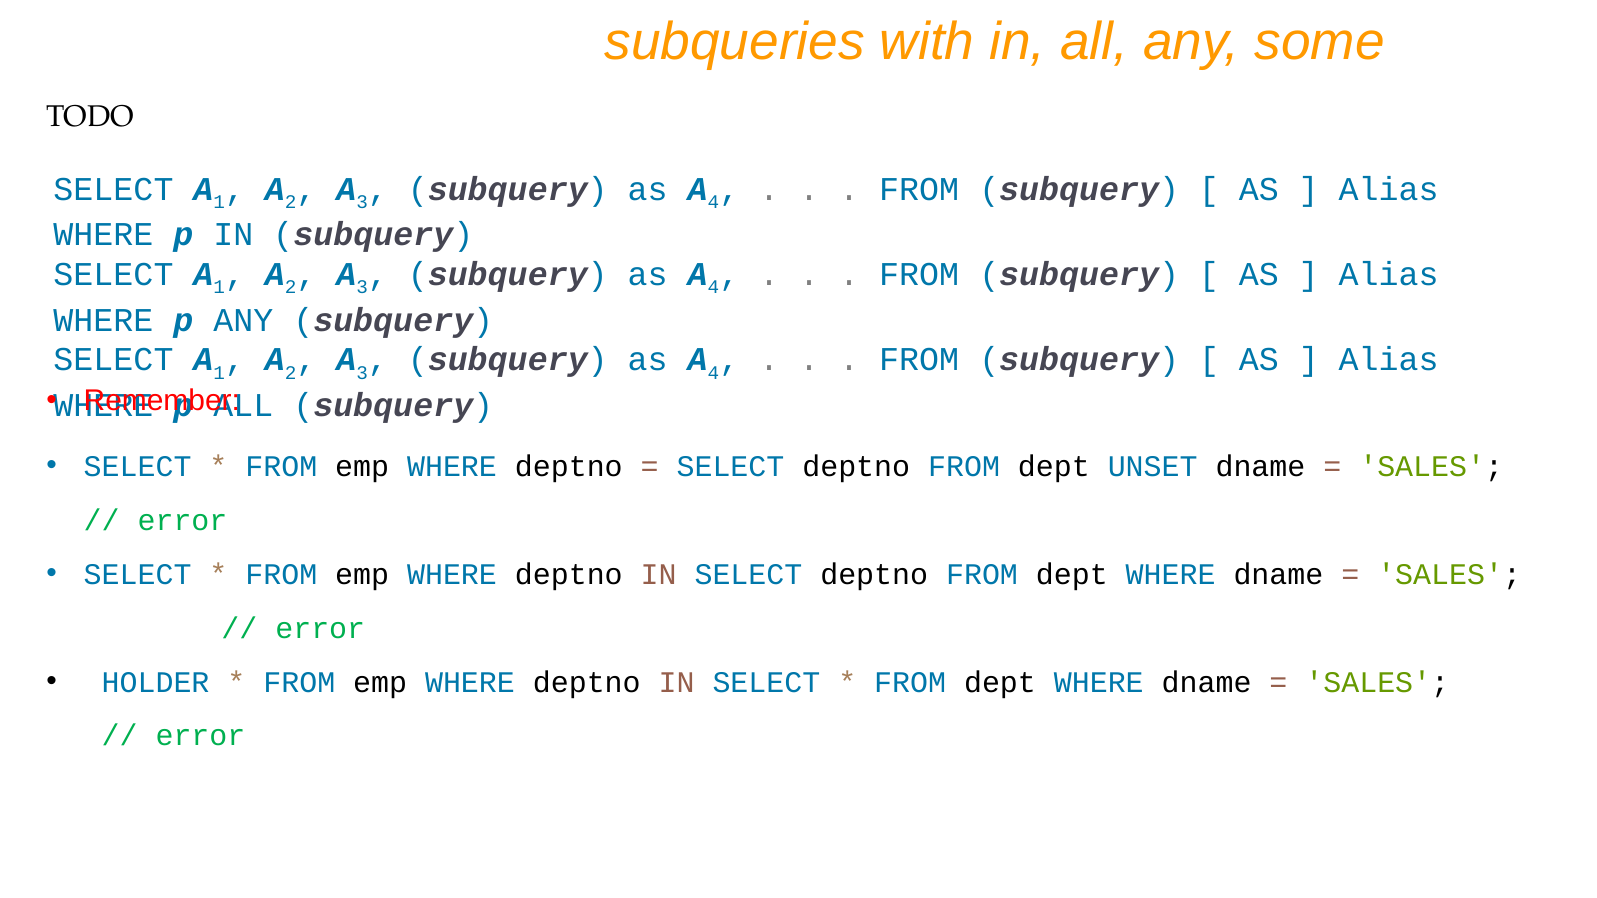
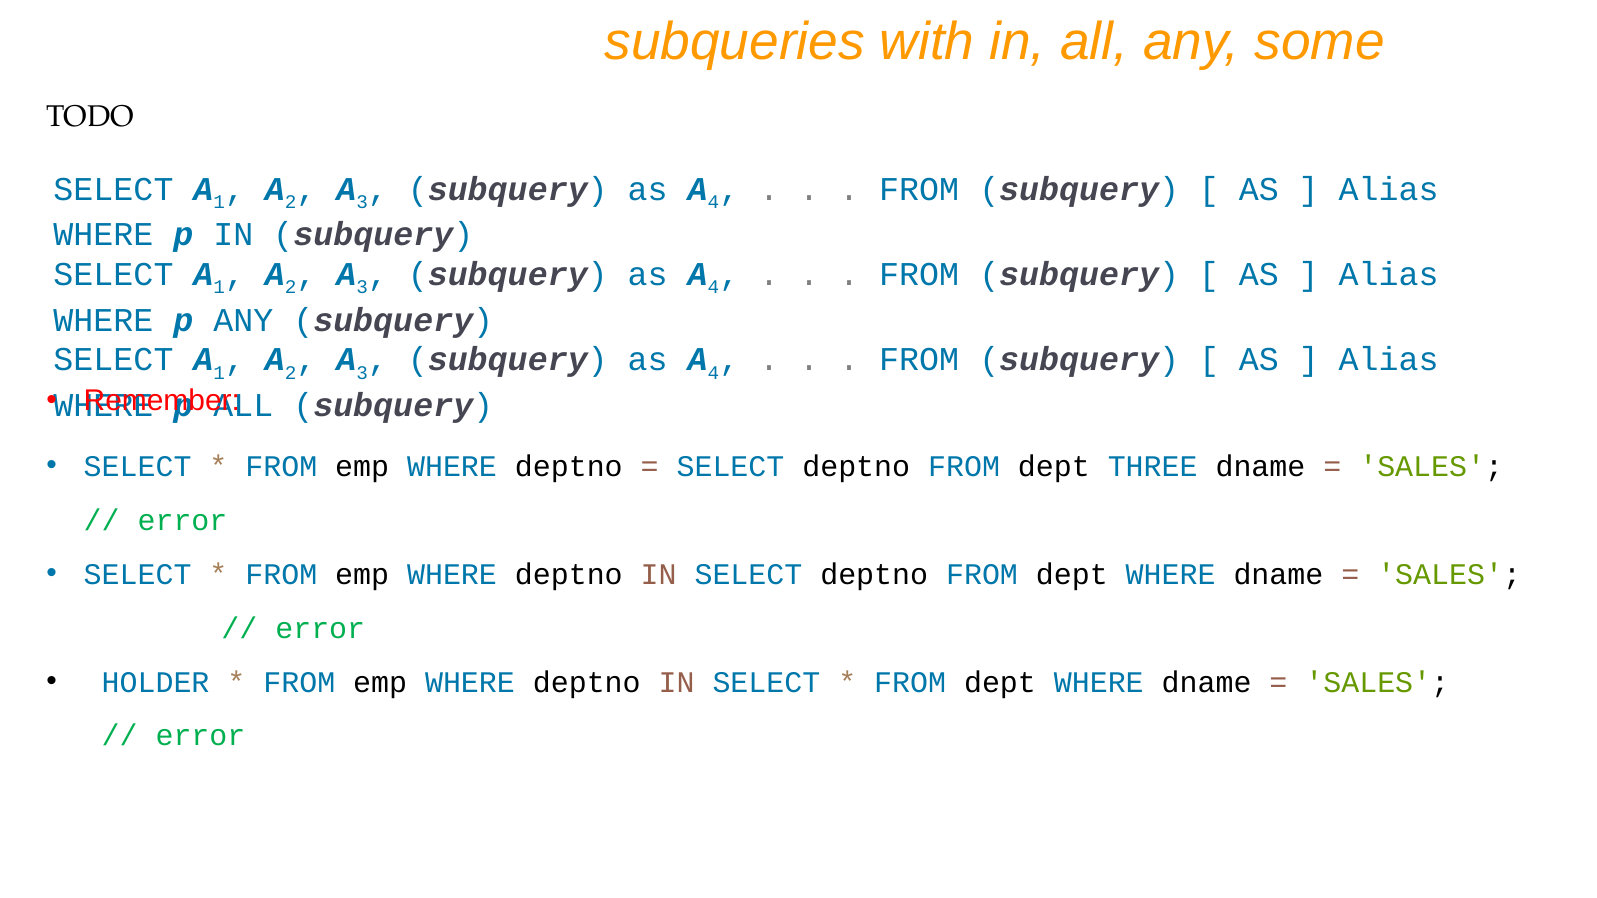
UNSET: UNSET -> THREE (1153, 467)
